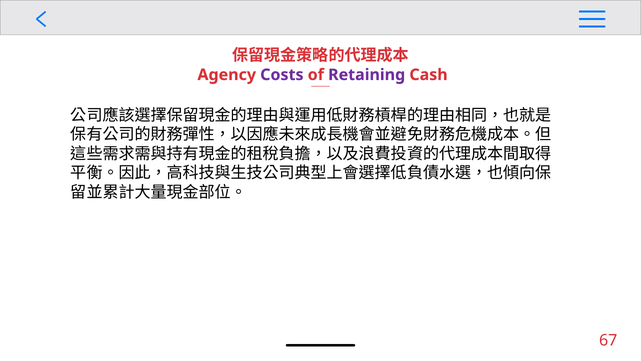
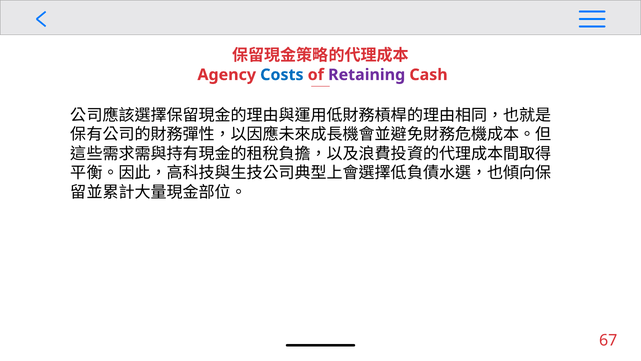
Costs colour: purple -> blue (282, 75)
